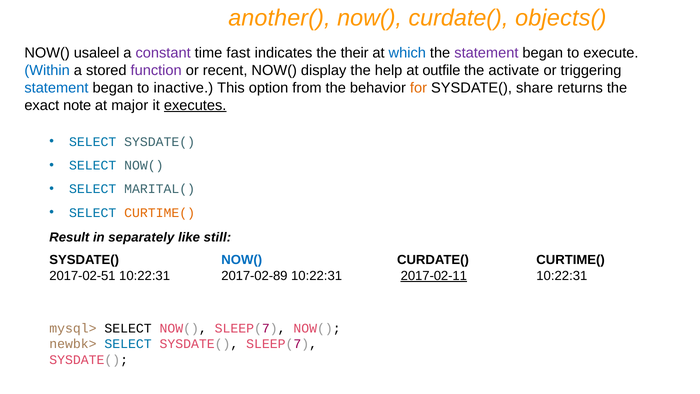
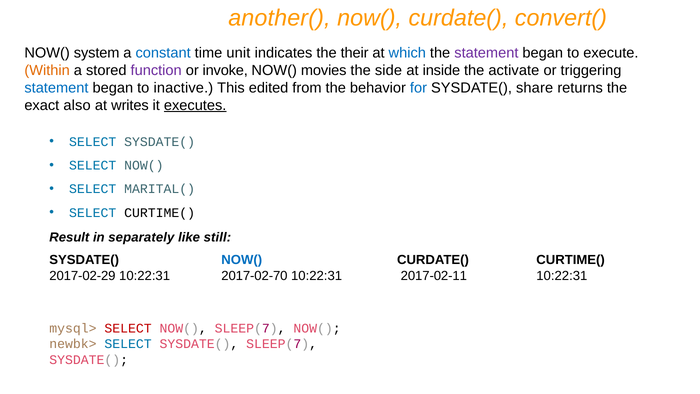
objects(: objects( -> convert( (561, 18)
usaleel: usaleel -> system (97, 53)
constant colour: purple -> blue (163, 53)
fast: fast -> unit (238, 53)
Within colour: blue -> orange (47, 70)
recent: recent -> invoke (225, 70)
display: display -> movies (324, 70)
help: help -> side (389, 70)
outfile: outfile -> inside (441, 70)
option: option -> edited (269, 88)
for colour: orange -> blue (419, 88)
note: note -> also (77, 105)
major: major -> writes (130, 105)
CURTIME( colour: orange -> black (160, 213)
2017-02-51: 2017-02-51 -> 2017-02-29 (82, 276)
2017-02-89: 2017-02-89 -> 2017-02-70 (254, 276)
2017-02-11 underline: present -> none (434, 276)
SELECT colour: black -> red (128, 328)
